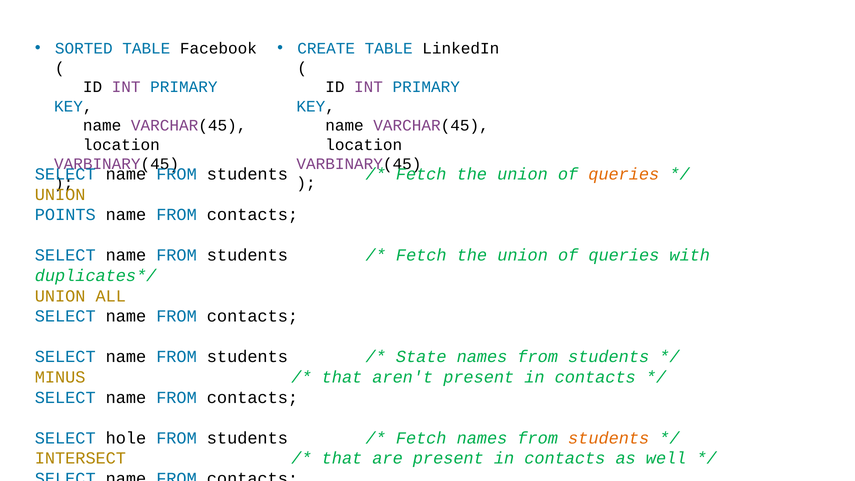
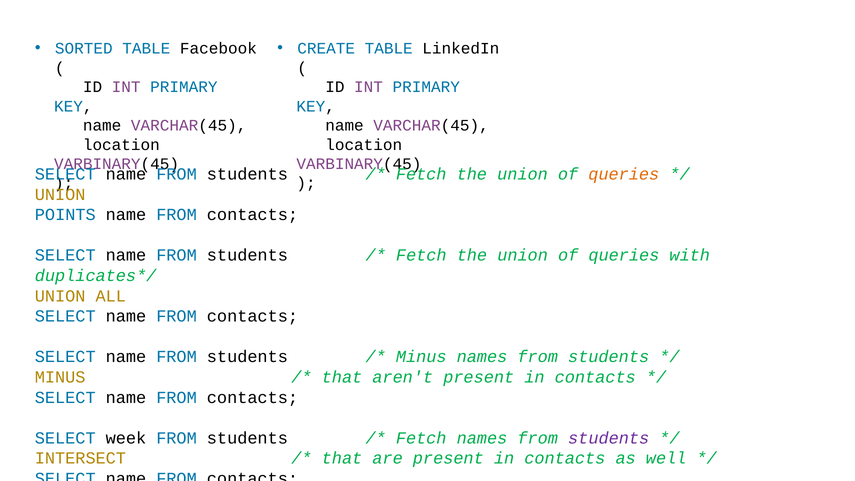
State: State -> Minus (421, 357)
hole: hole -> week (126, 438)
students colour: orange -> purple (609, 438)
